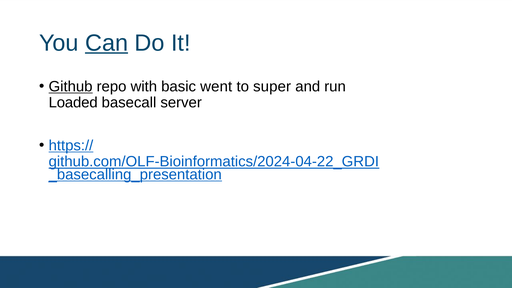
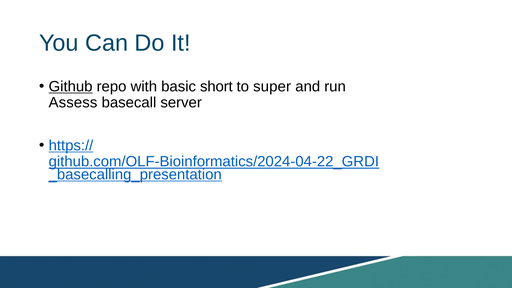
Can underline: present -> none (107, 43)
went: went -> short (216, 87)
Loaded: Loaded -> Assess (73, 103)
